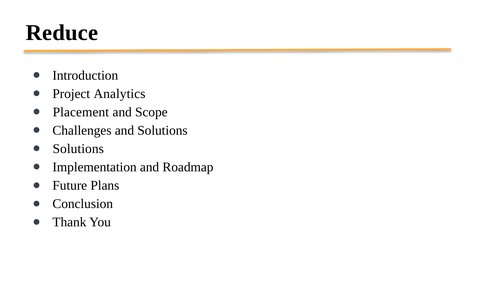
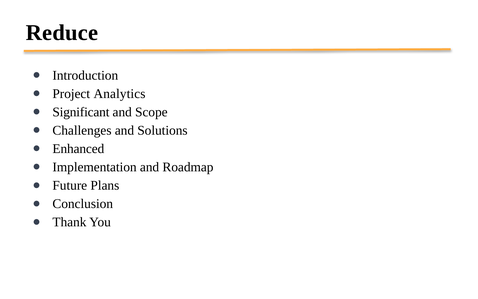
Placement: Placement -> Significant (81, 112)
Solutions: Solutions -> Enhanced (78, 149)
